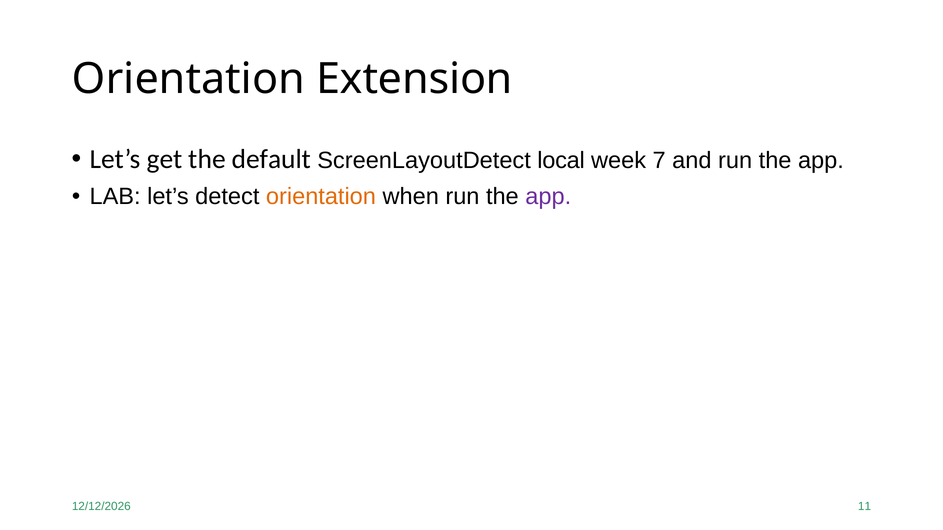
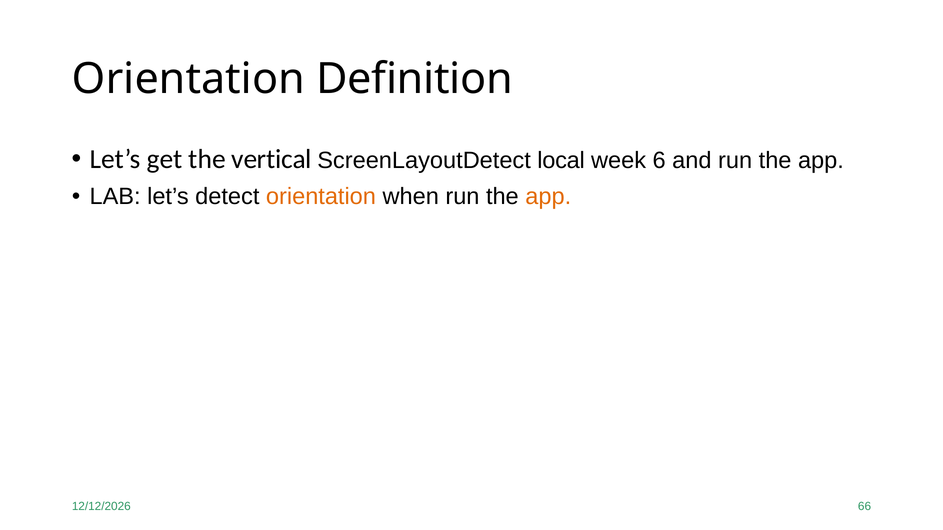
Extension: Extension -> Definition (414, 79)
default: default -> vertical (272, 159)
7: 7 -> 6 (659, 161)
app colour: purple -> orange (548, 197)
11: 11 -> 66 (865, 507)
